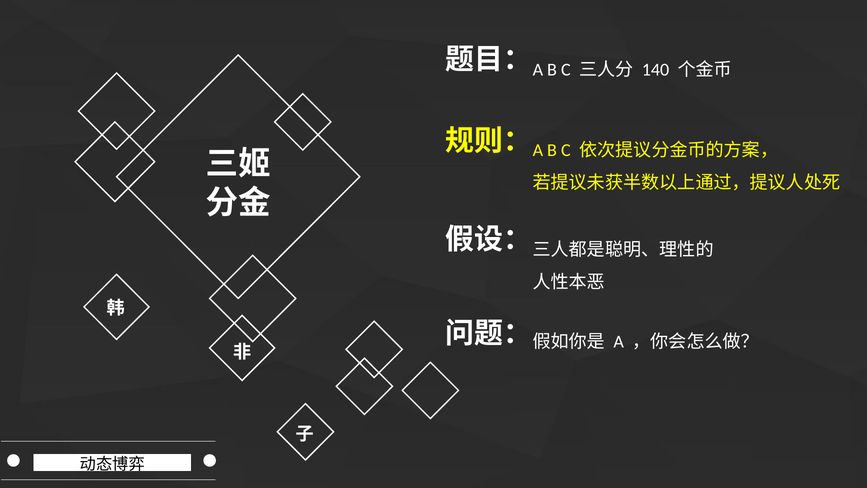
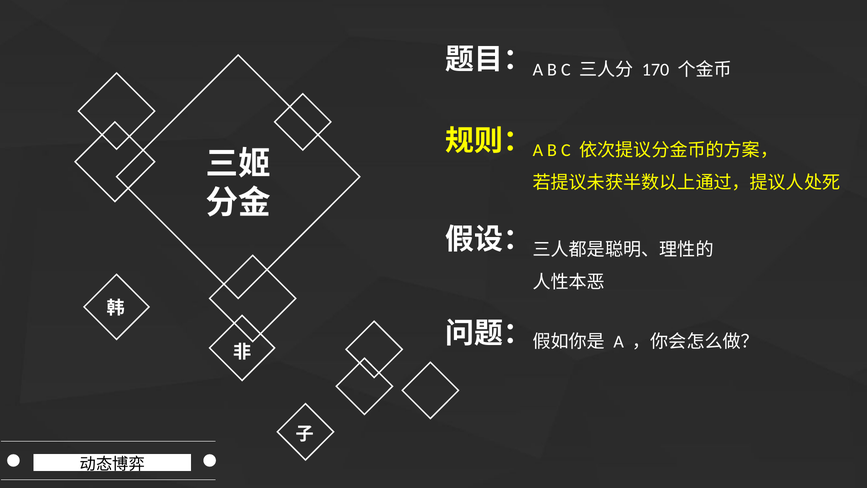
140: 140 -> 170 (656, 70)
